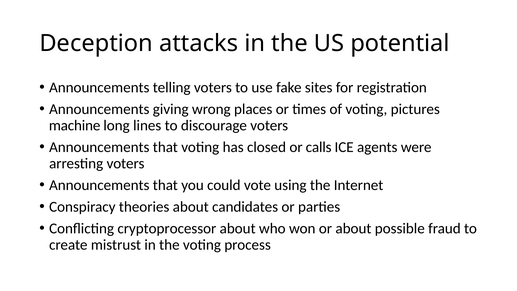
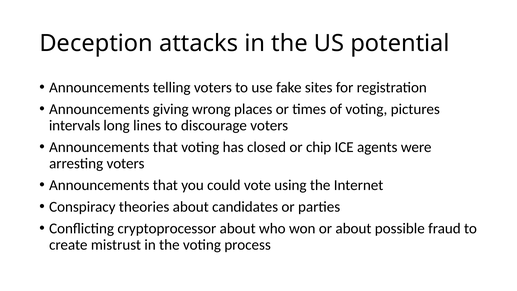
machine: machine -> intervals (75, 125)
calls: calls -> chip (319, 147)
